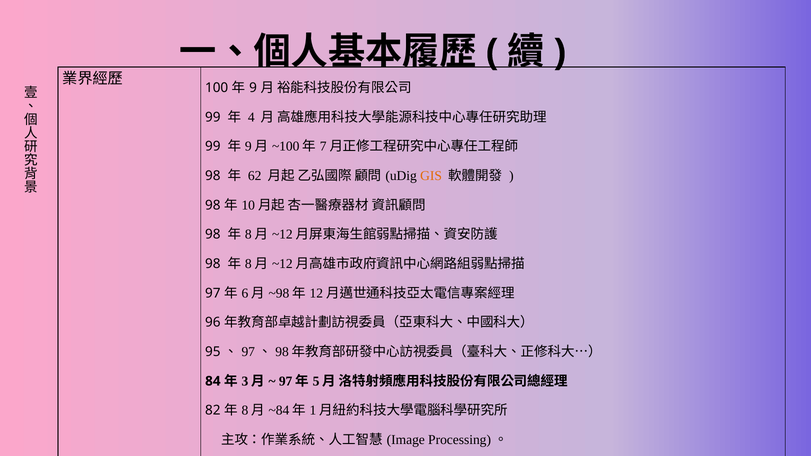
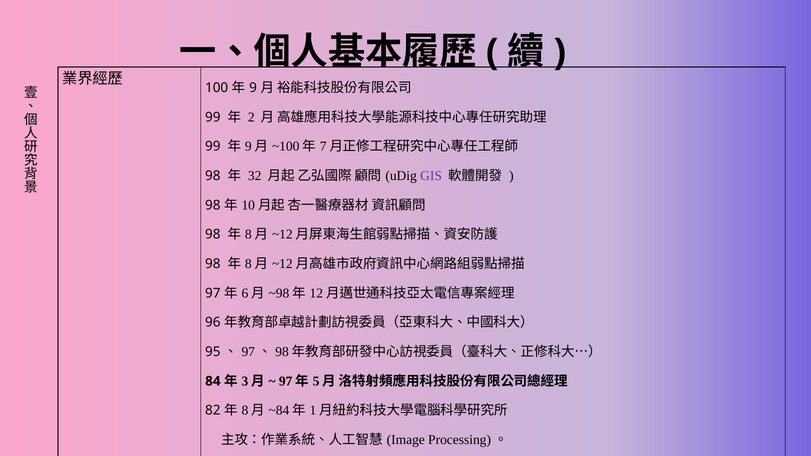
4: 4 -> 2 (251, 117)
62: 62 -> 32 (255, 176)
GIS colour: orange -> purple (431, 176)
